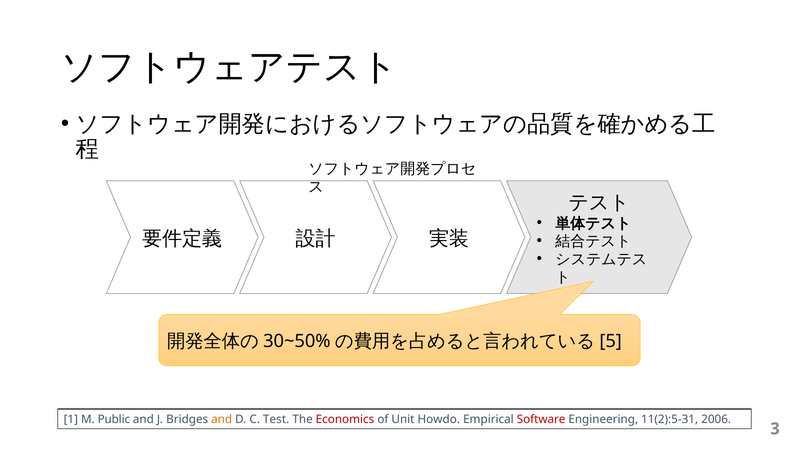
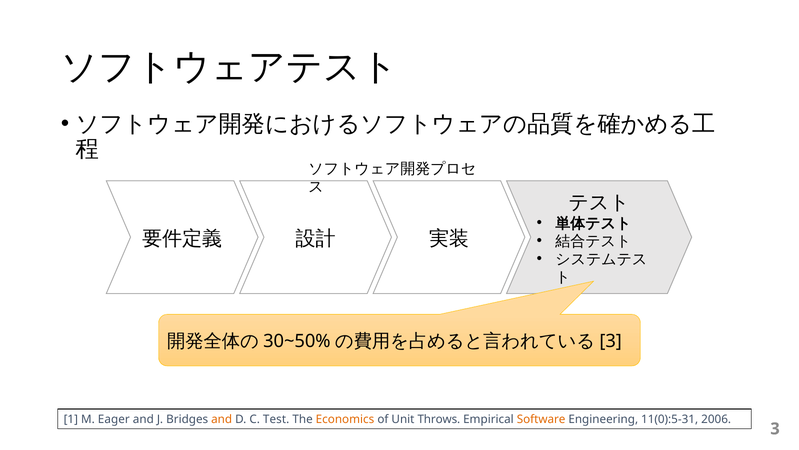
5: 5 -> 3 (611, 341)
Public: Public -> Eager (114, 419)
Economics colour: red -> orange (345, 419)
Howdo: Howdo -> Throws (439, 419)
Software colour: red -> orange (541, 419)
11(2):5-31: 11(2):5-31 -> 11(0):5-31 (670, 419)
